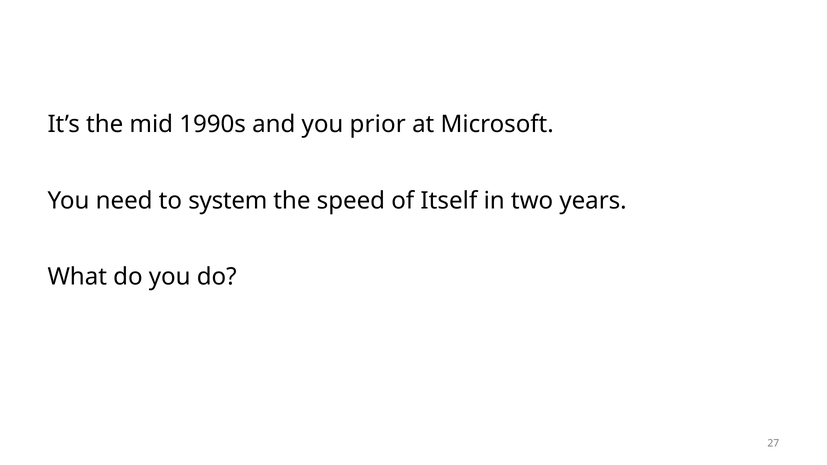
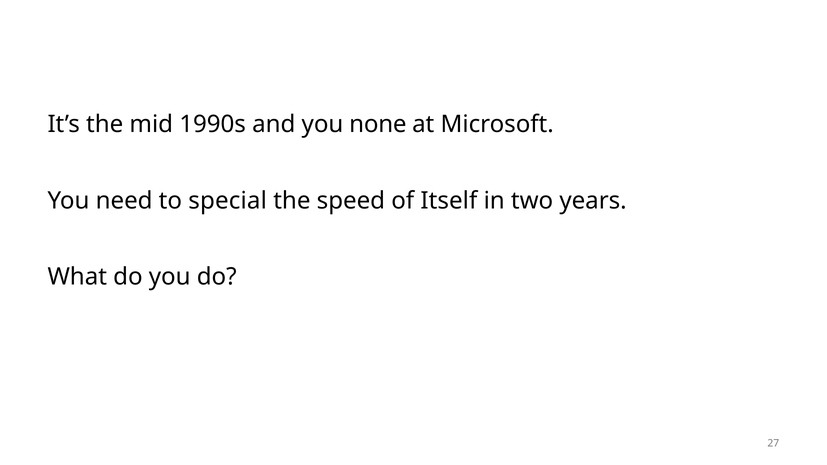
prior: prior -> none (378, 125)
system: system -> special (228, 201)
